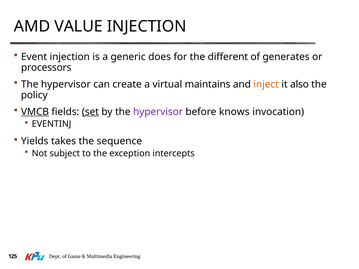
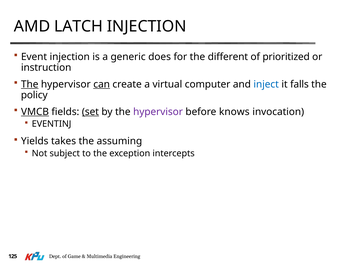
VALUE: VALUE -> LATCH (79, 26)
generates: generates -> prioritized (286, 57)
processors: processors -> instruction (46, 68)
The underline: none -> present (30, 84)
can underline: none -> present (102, 84)
maintains: maintains -> computer (208, 84)
inject colour: orange -> blue (266, 84)
also: also -> falls (299, 84)
sequence: sequence -> assuming (119, 141)
